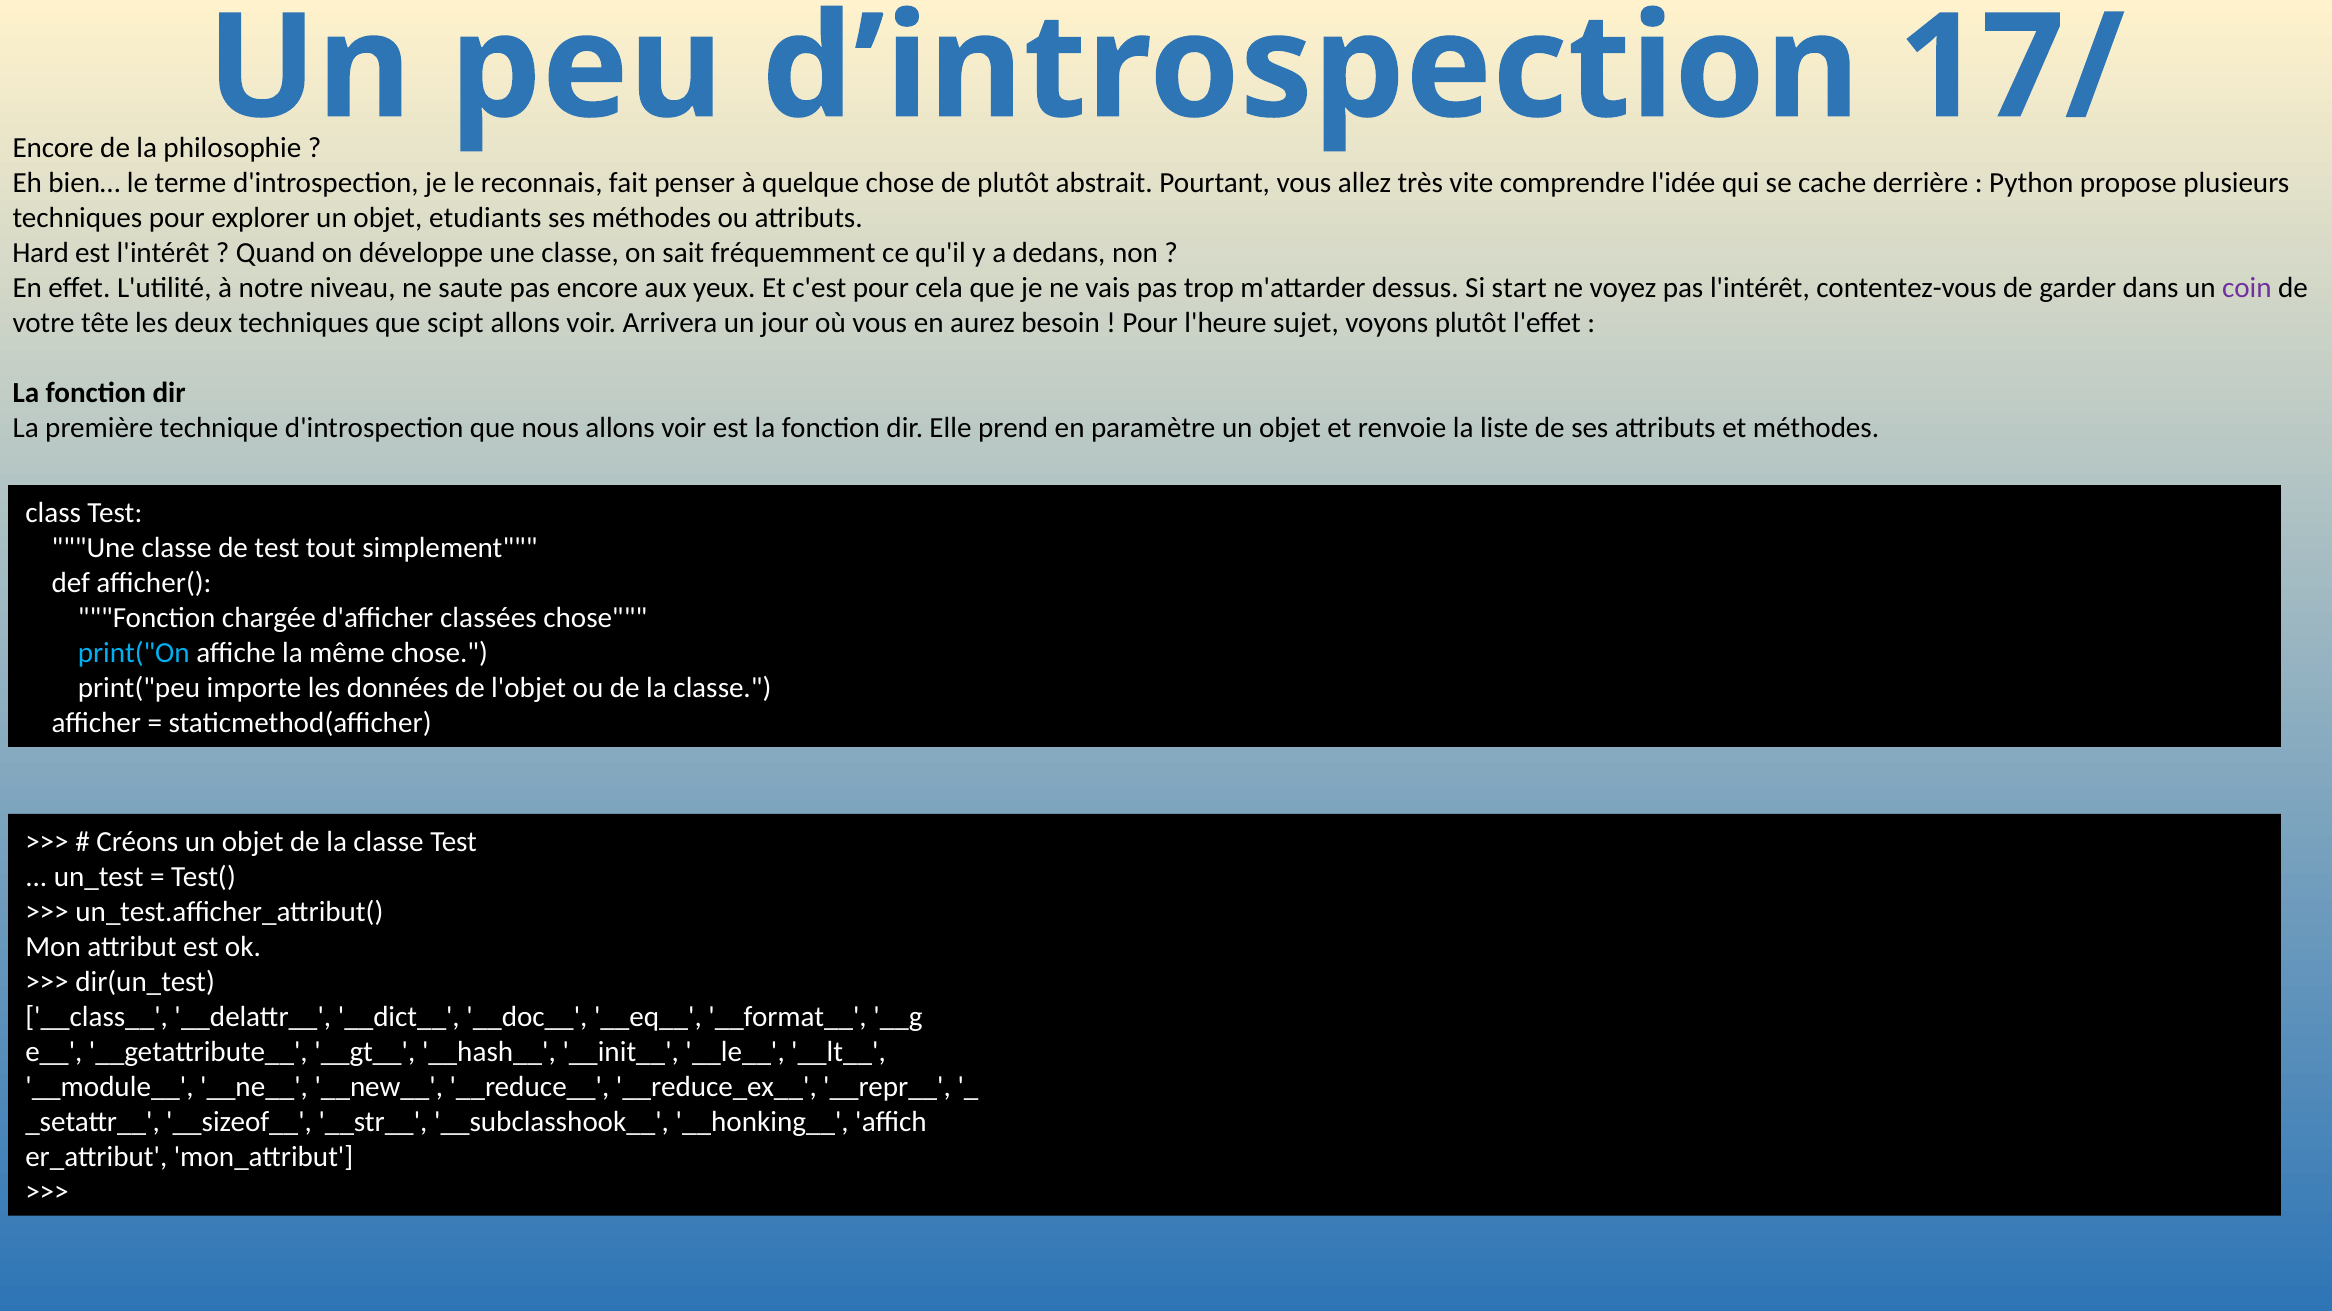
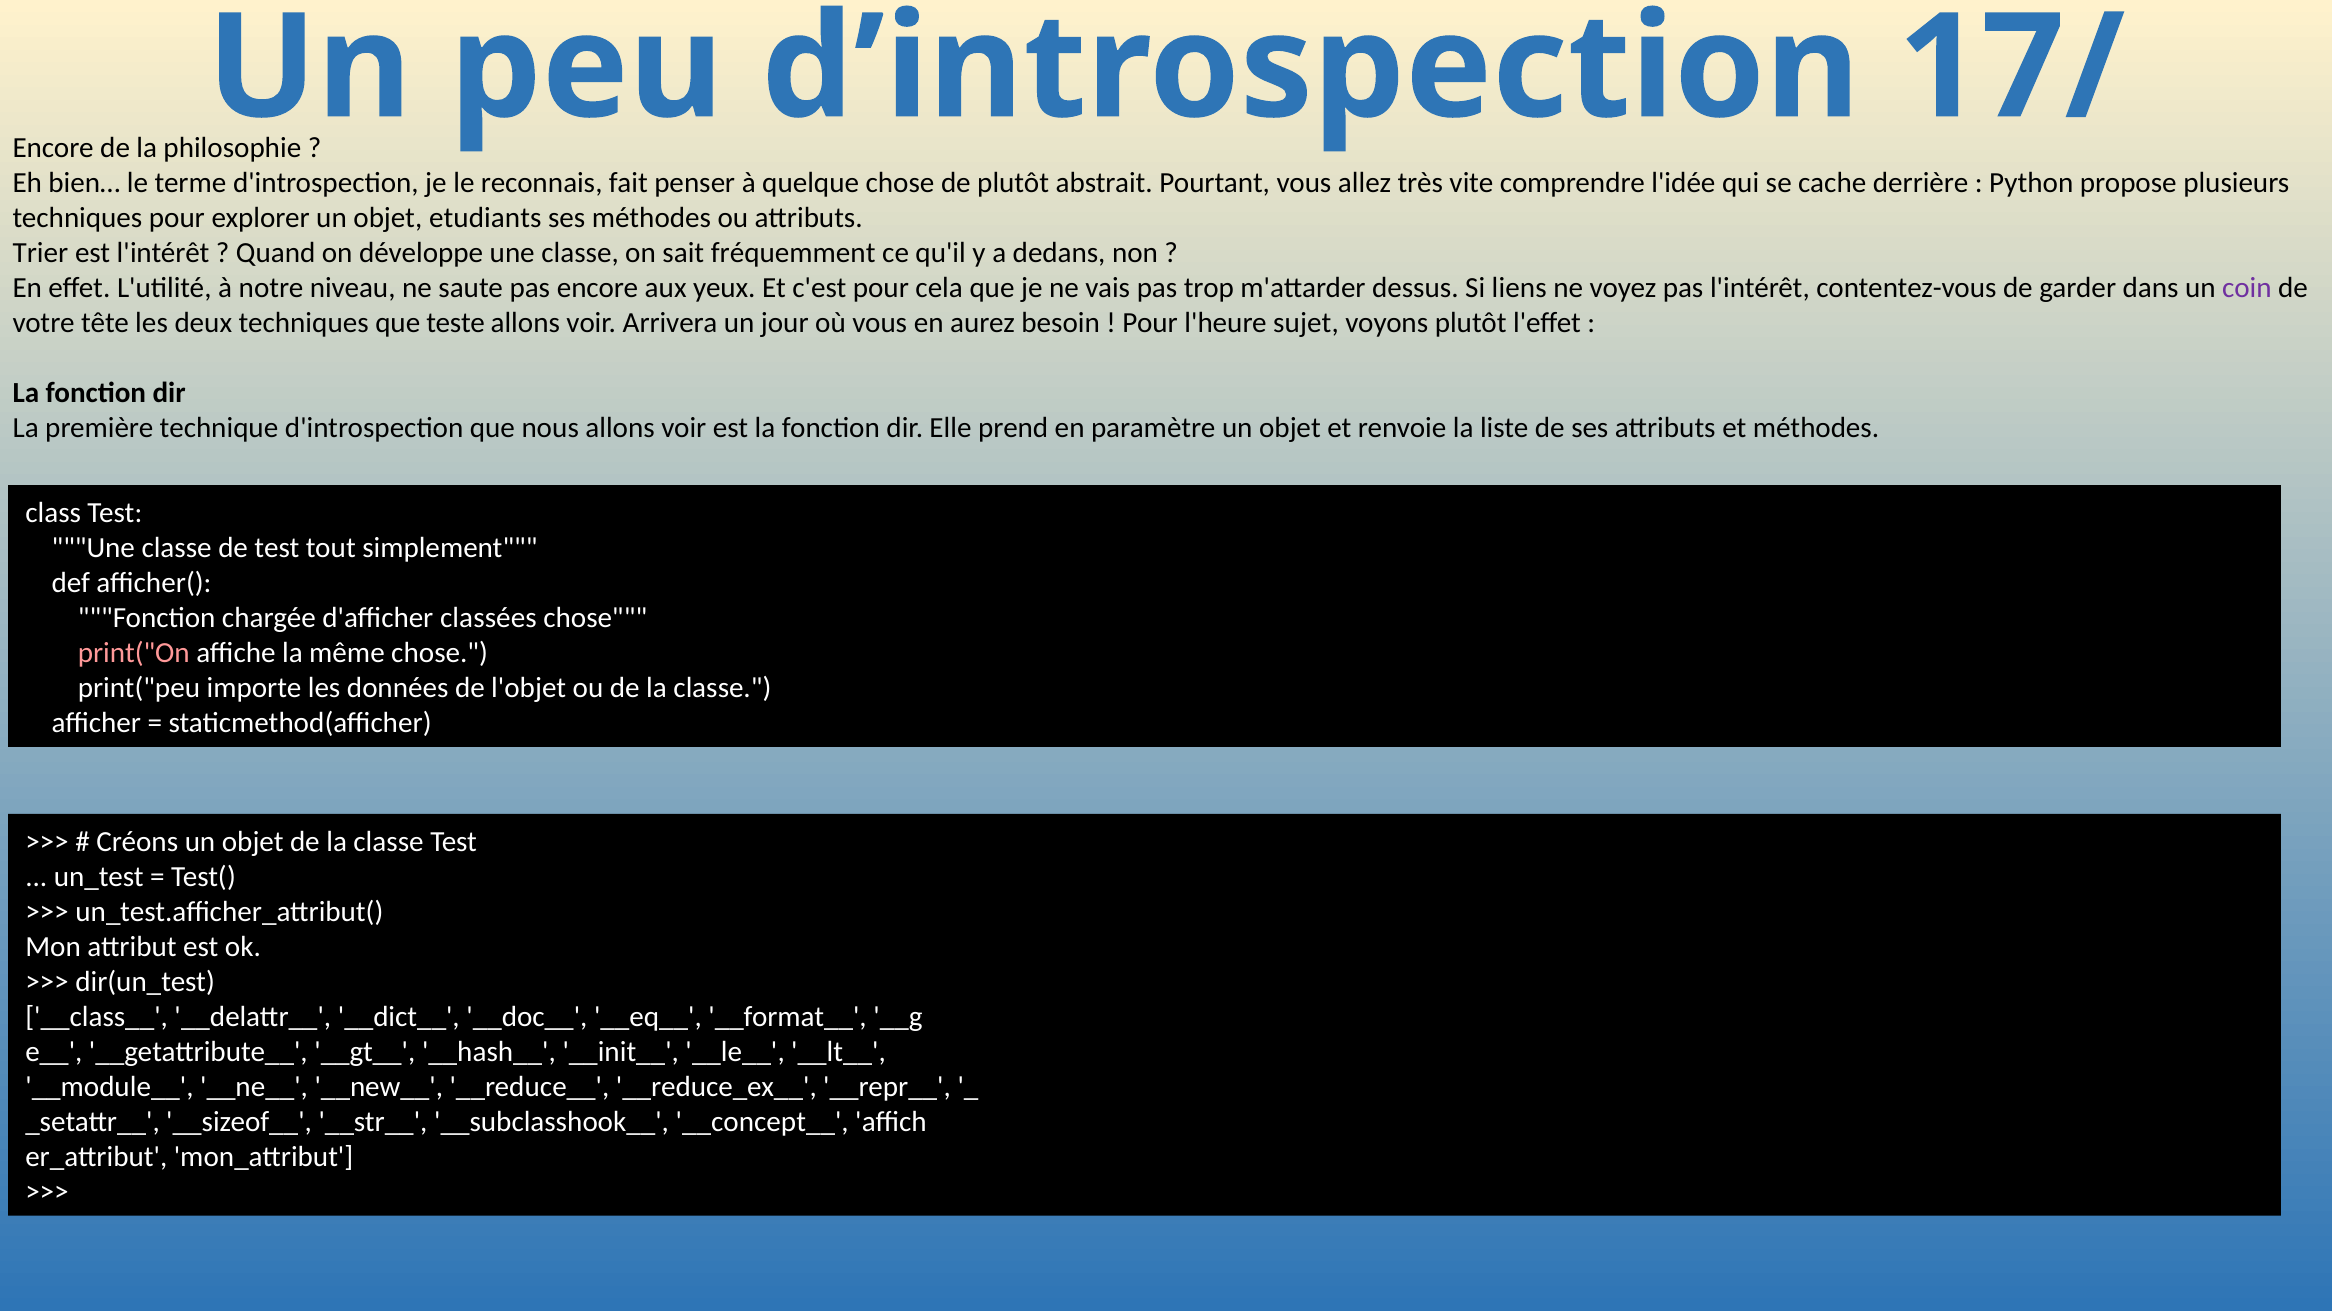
Hard: Hard -> Trier (40, 253)
start: start -> liens (1519, 288)
scipt: scipt -> teste (456, 323)
print("On colour: light blue -> pink (134, 653)
__honking__: __honking__ -> __concept__ (762, 1122)
